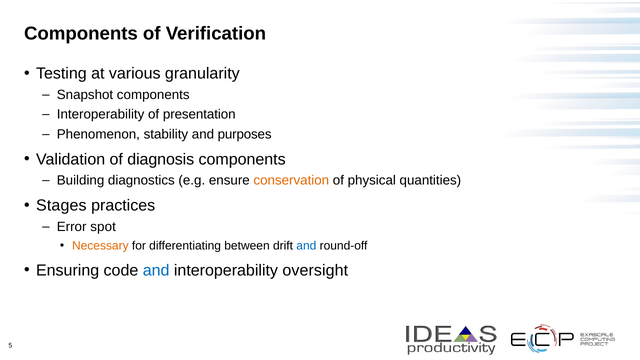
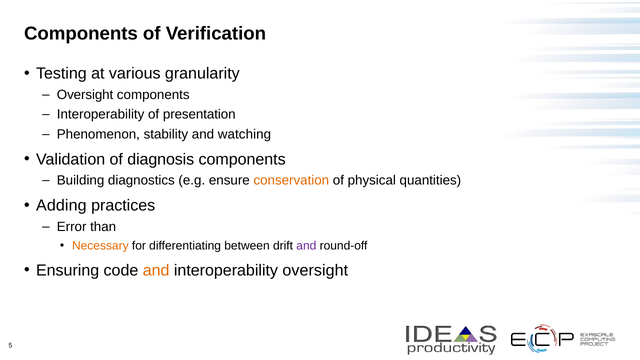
Snapshot: Snapshot -> Oversight (85, 95)
purposes: purposes -> watching (244, 134)
Stages: Stages -> Adding (61, 206)
spot: spot -> than (103, 227)
and colour: blue -> purple (306, 246)
and colour: blue -> orange (156, 270)
